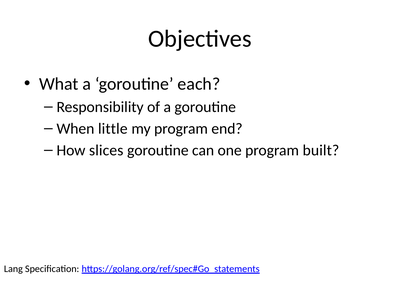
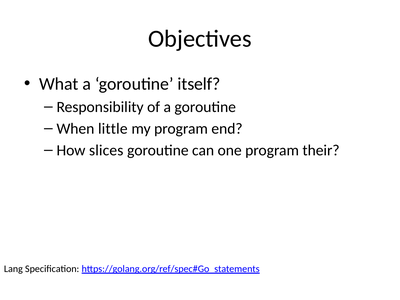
each: each -> itself (199, 84)
built: built -> their (321, 150)
